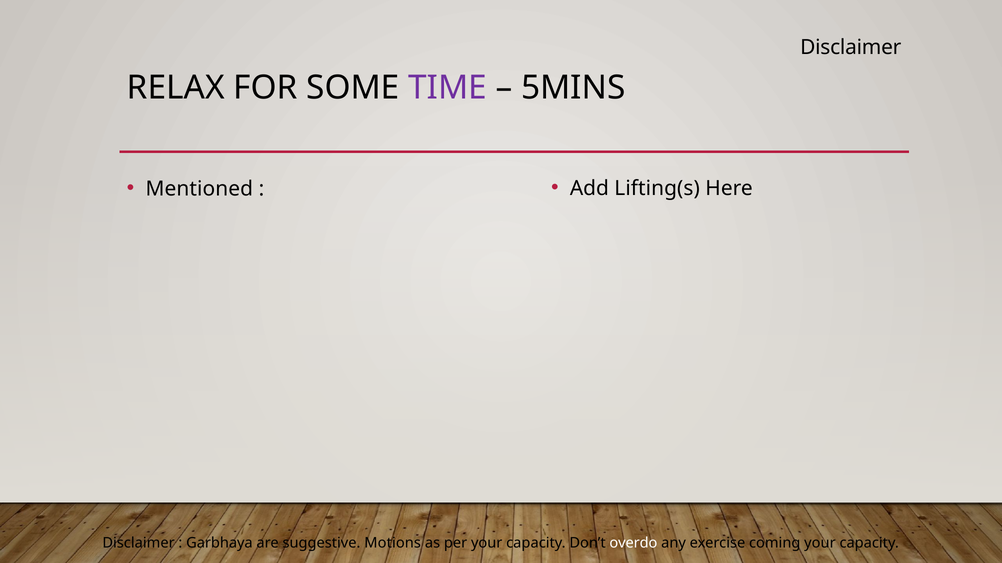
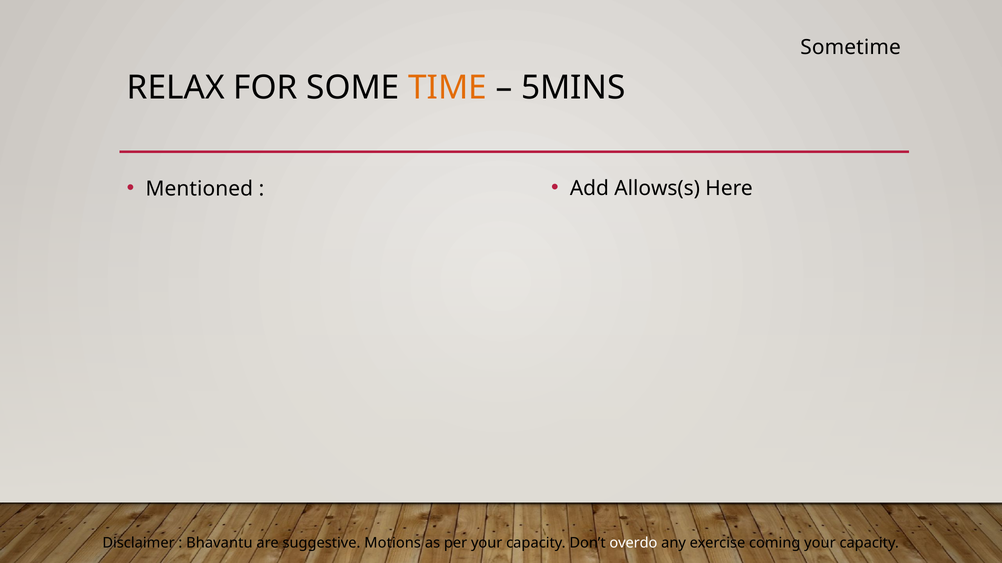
Disclaimer: Disclaimer -> Sometime (851, 47)
TIME colour: purple -> orange (448, 88)
Lifting(s: Lifting(s -> Allows(s (657, 188)
Garbhaya: Garbhaya -> Bhavantu (219, 544)
